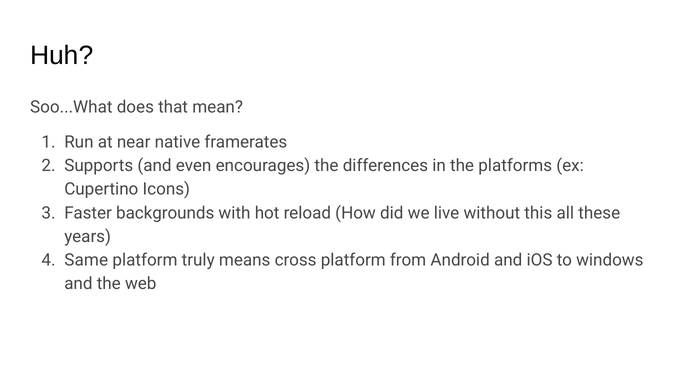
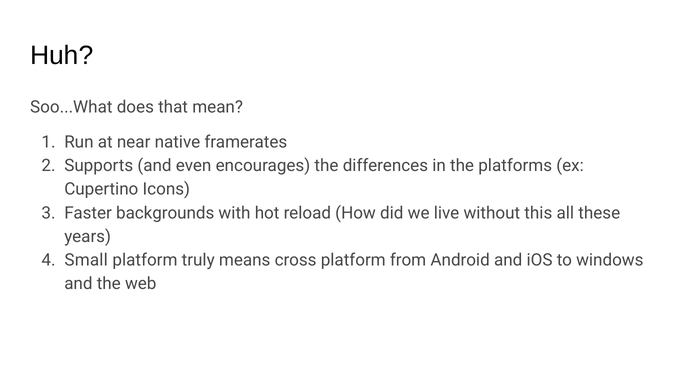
Same: Same -> Small (86, 260)
